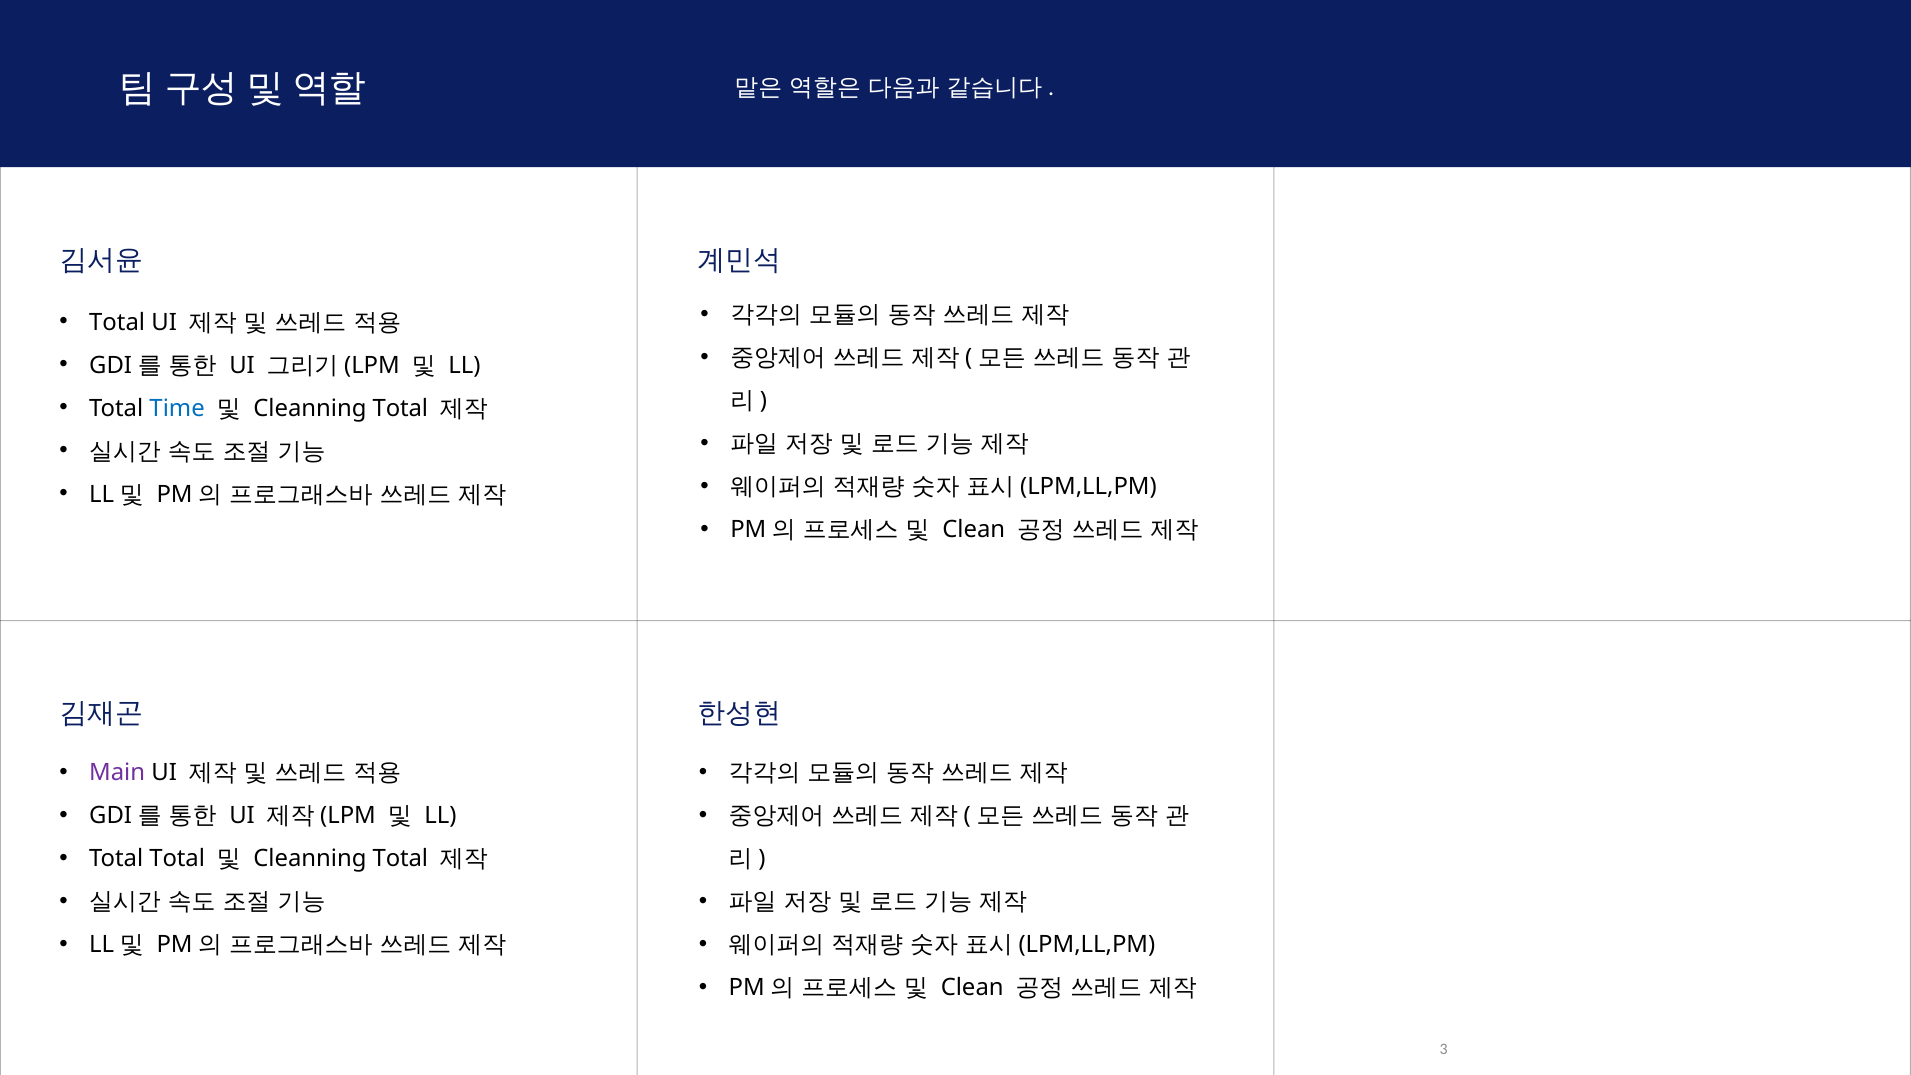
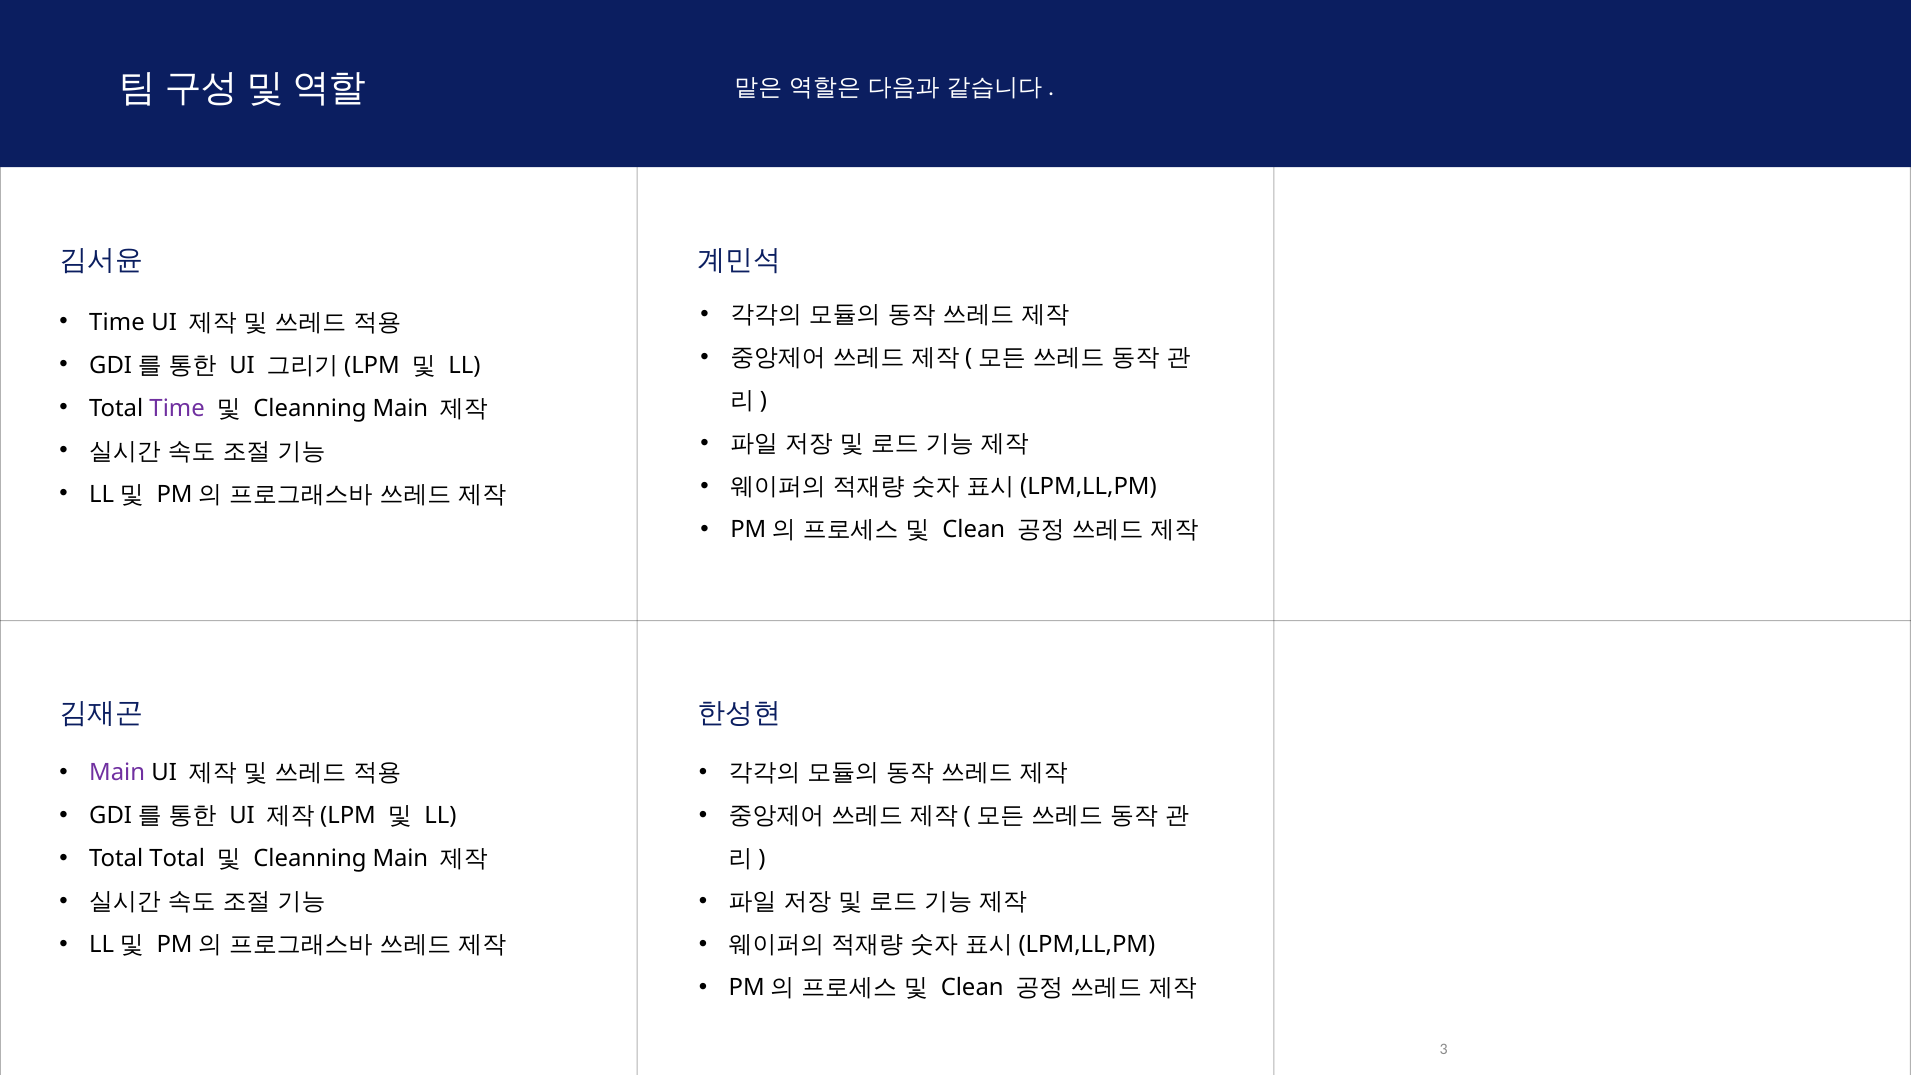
Total: Total -> Time (117, 322)
Time colour: blue -> purple (177, 408)
Total: Total -> Main (400, 408)
Total: Total -> Main (400, 858)
